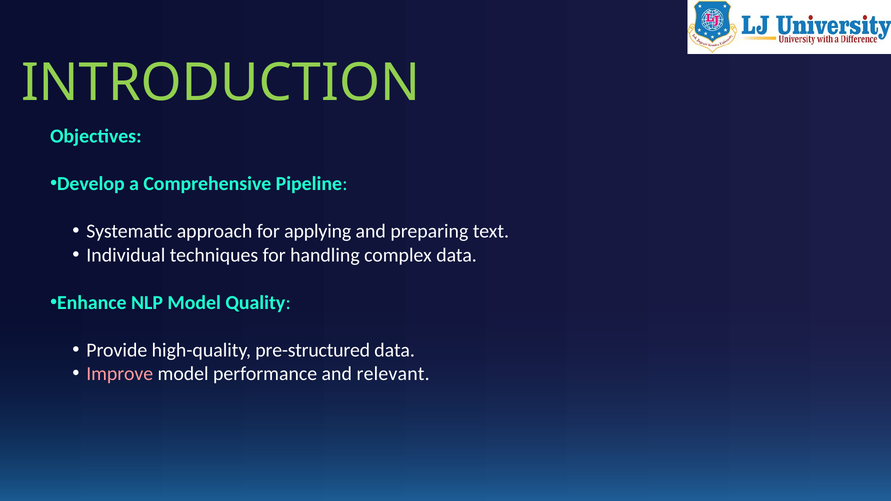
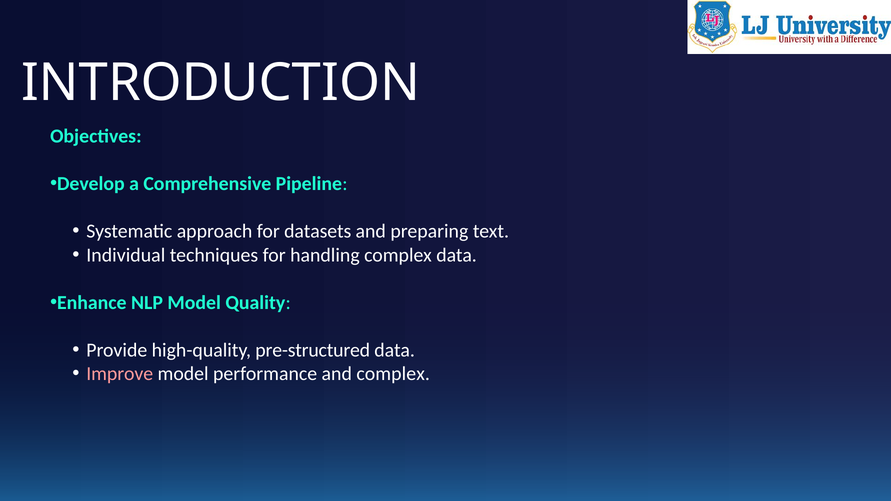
INTRODUCTION colour: light green -> white (221, 83)
applying: applying -> datasets (318, 231)
and relevant: relevant -> complex (393, 374)
